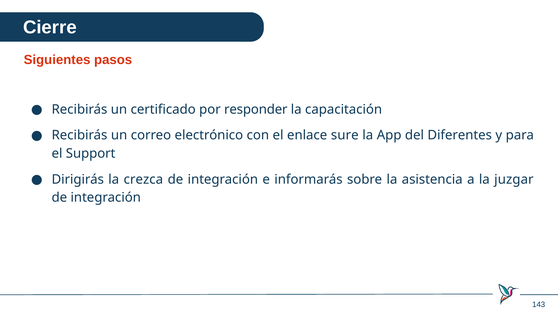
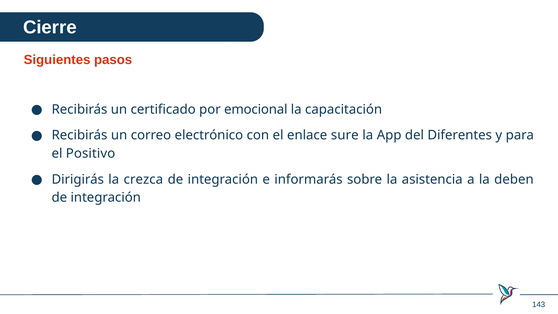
responder: responder -> emocional (256, 109)
Support: Support -> Positivo (91, 153)
juzgar: juzgar -> deben (514, 179)
